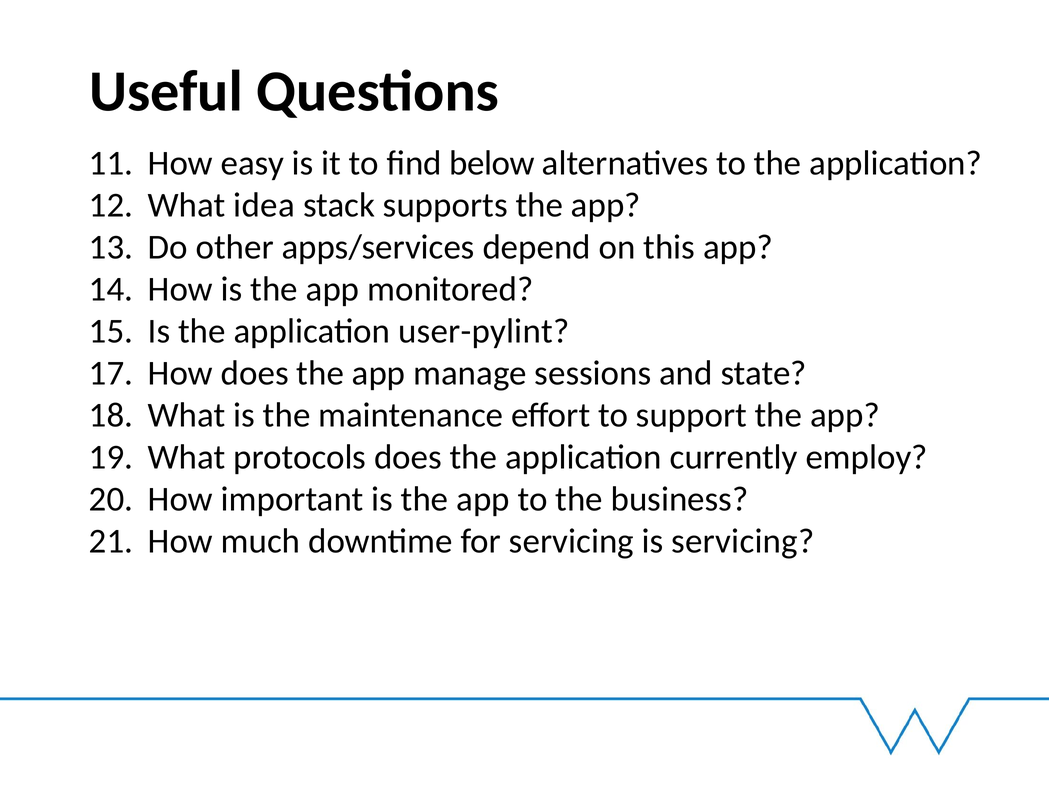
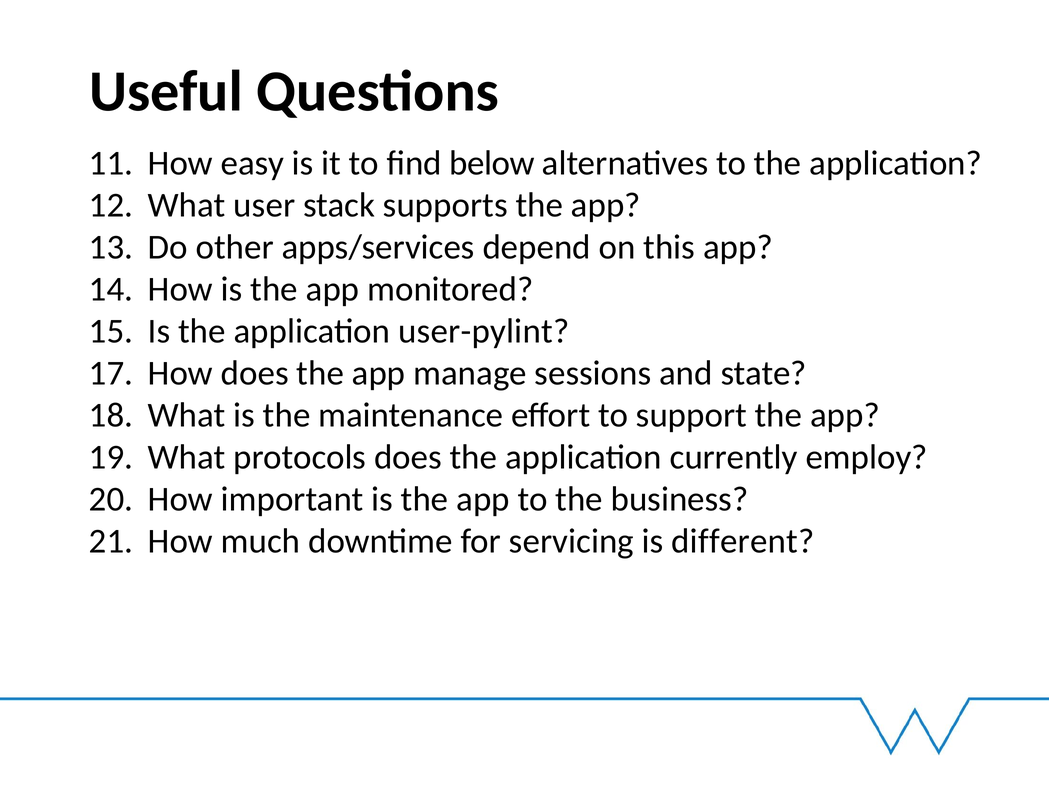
idea: idea -> user (264, 205)
is servicing: servicing -> different (743, 541)
